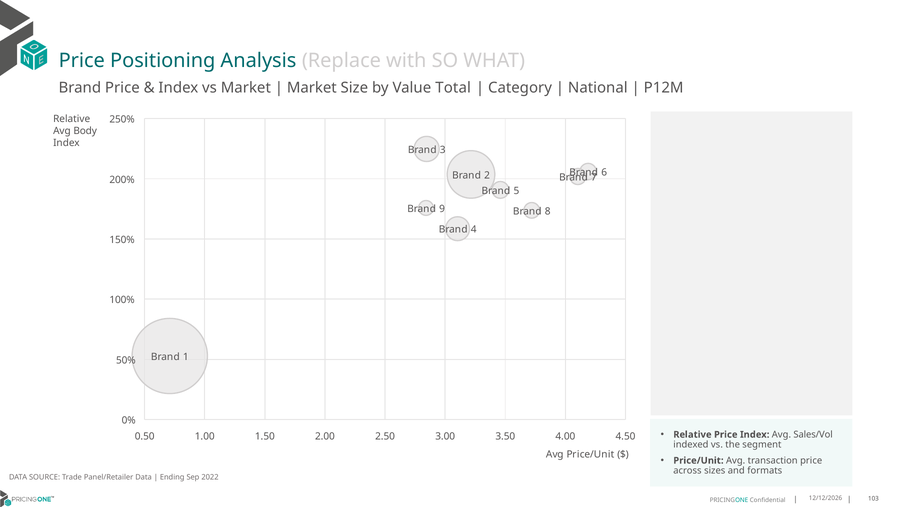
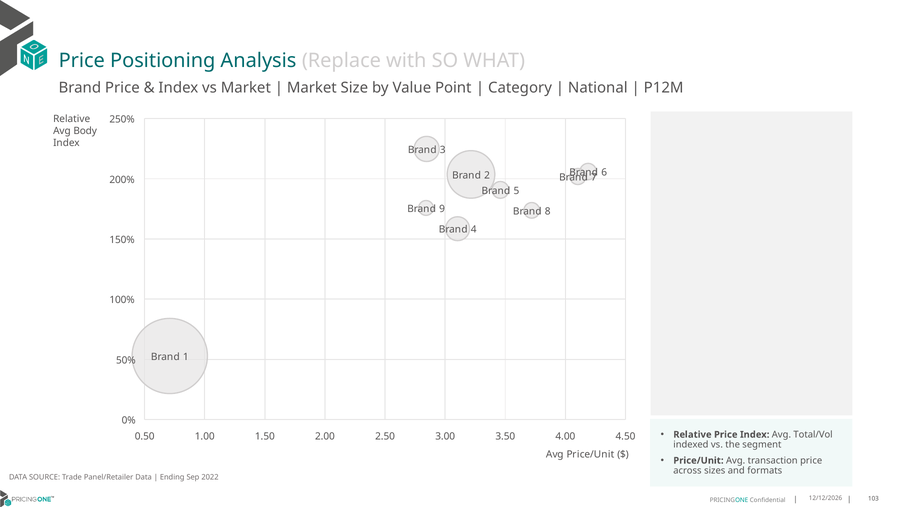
Total: Total -> Point (453, 88)
Sales/Vol: Sales/Vol -> Total/Vol (813, 434)
